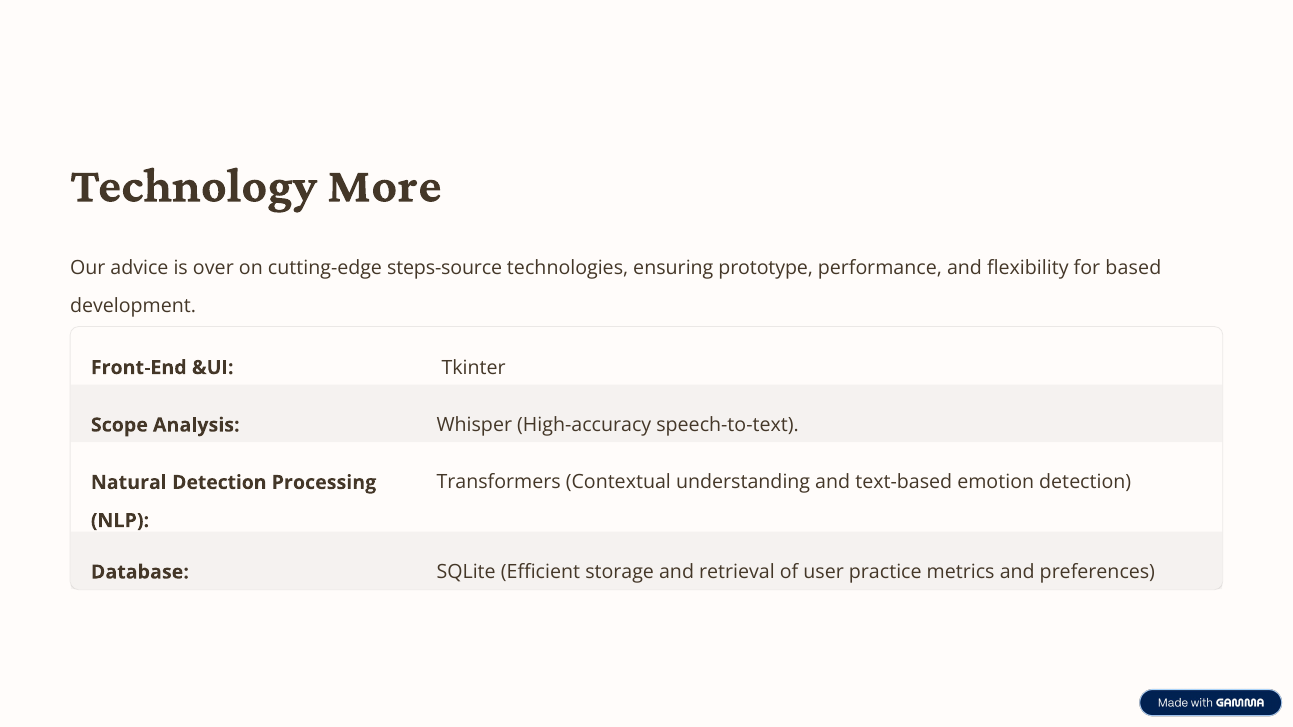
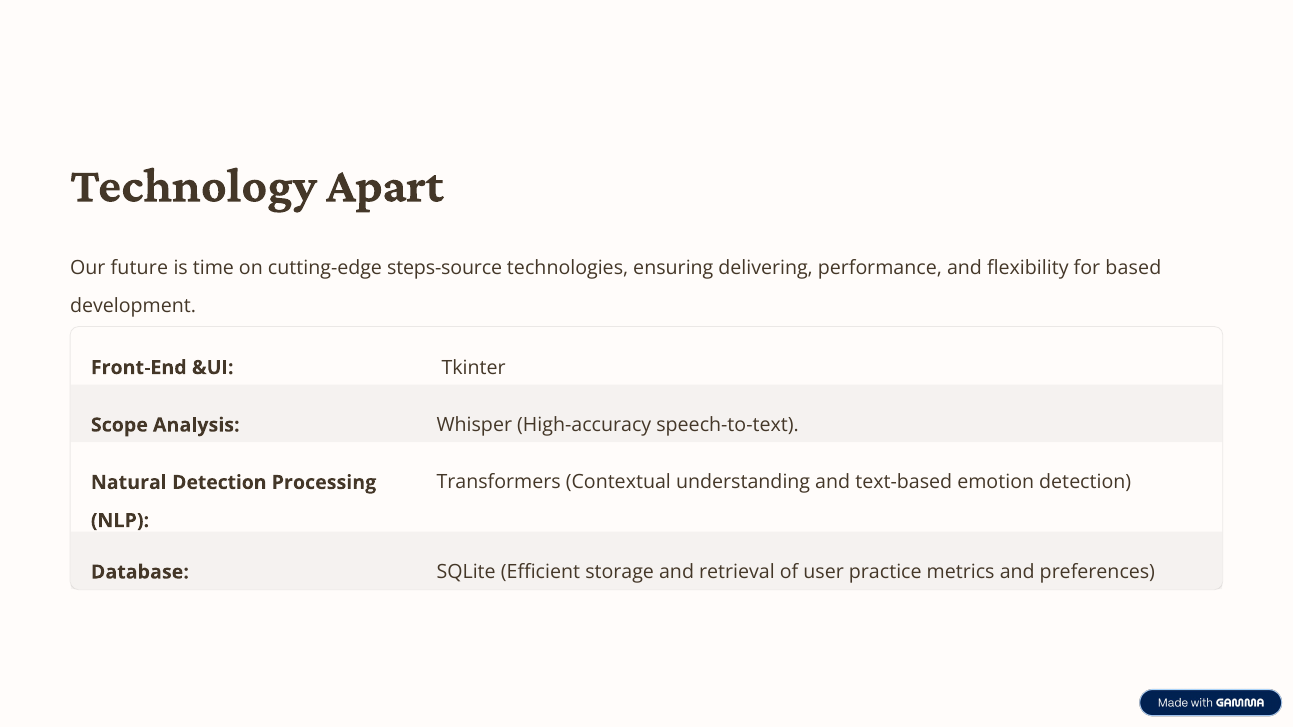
More: More -> Apart (385, 185)
advice: advice -> future (139, 268)
over: over -> time (213, 268)
prototype: prototype -> delivering (766, 268)
